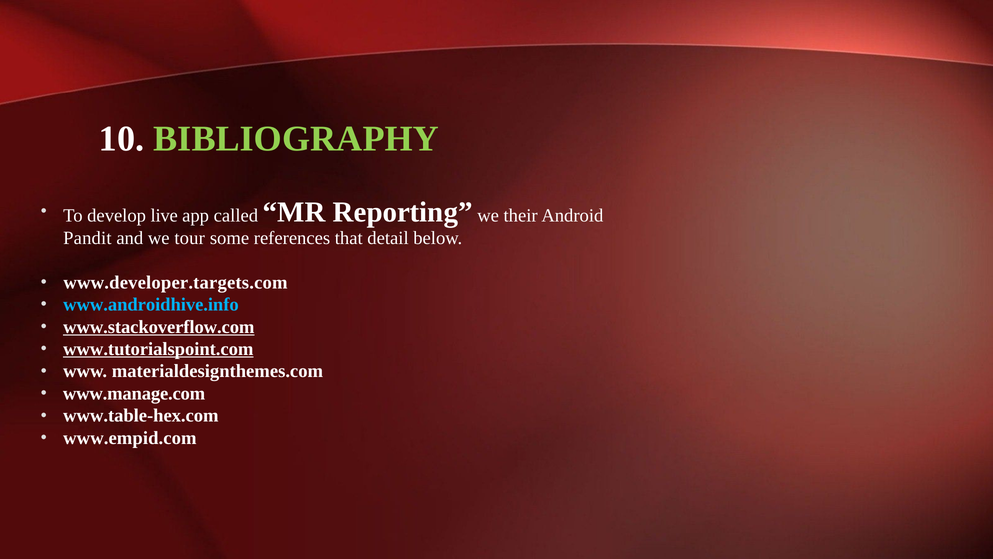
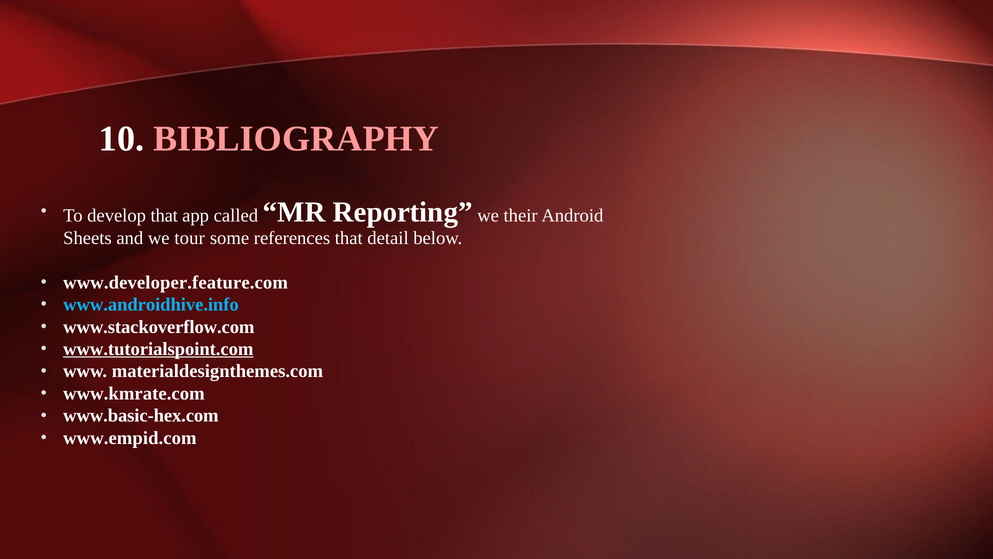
BIBLIOGRAPHY colour: light green -> pink (296, 139)
develop live: live -> that (164, 216)
Pandit: Pandit -> Sheets (87, 238)
www.developer.targets.com: www.developer.targets.com -> www.developer.feature.com (176, 282)
www.stackoverflow.com underline: present -> none (159, 327)
www.manage.com: www.manage.com -> www.kmrate.com (134, 393)
www.table-hex.com: www.table-hex.com -> www.basic-hex.com (141, 416)
